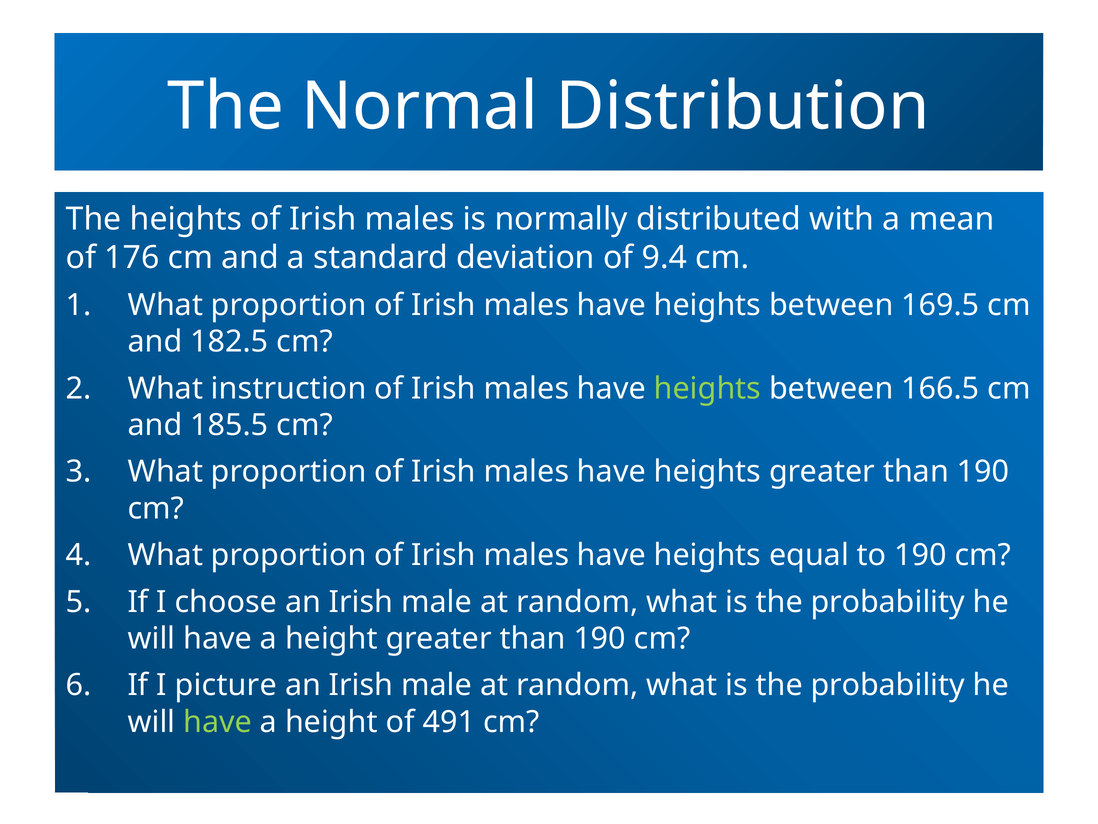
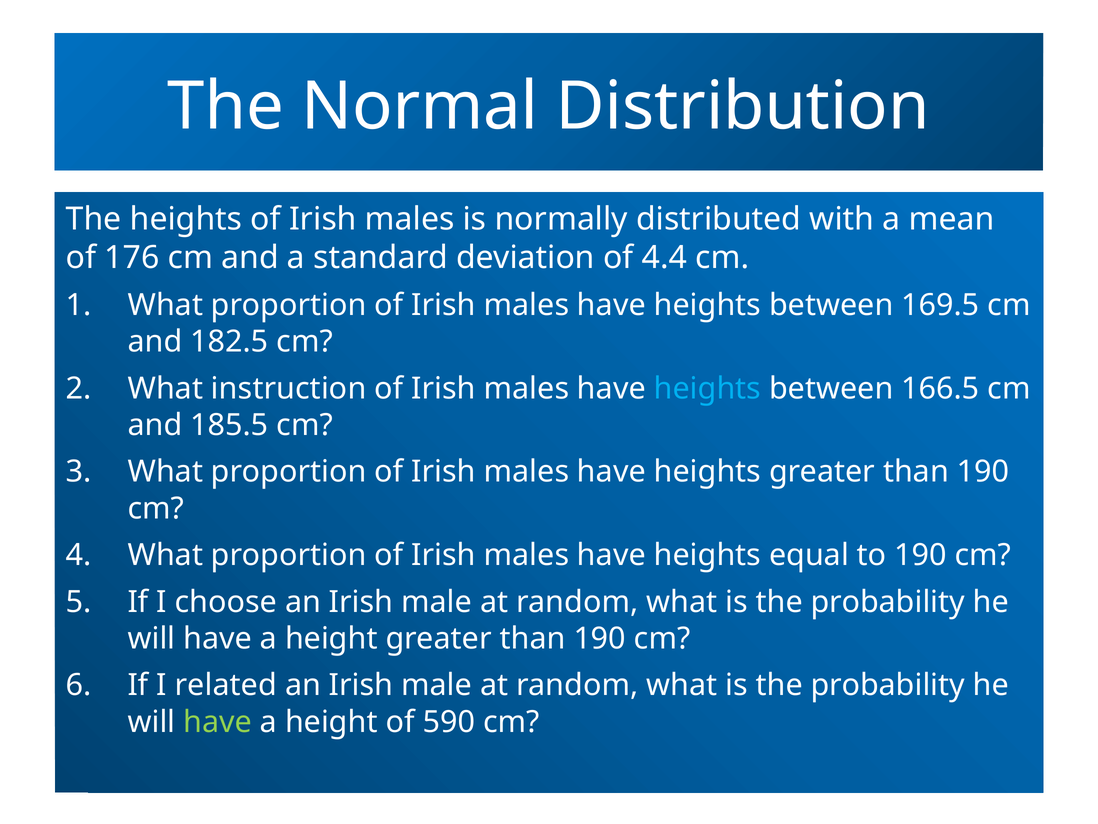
9.4: 9.4 -> 4.4 (664, 258)
heights colour: light green -> light blue (707, 388)
picture: picture -> related (226, 685)
491: 491 -> 590 (449, 722)
